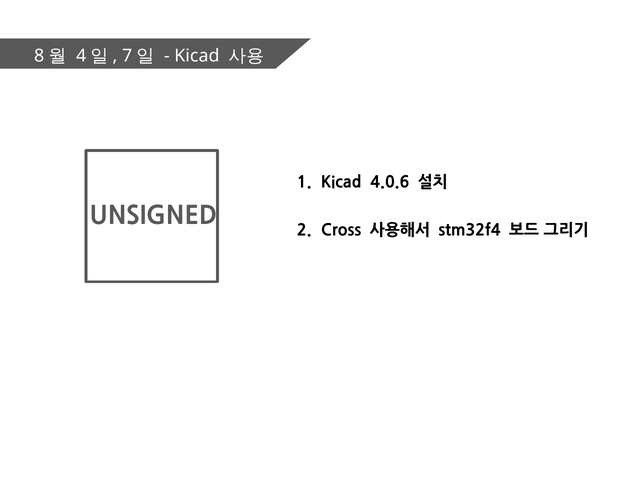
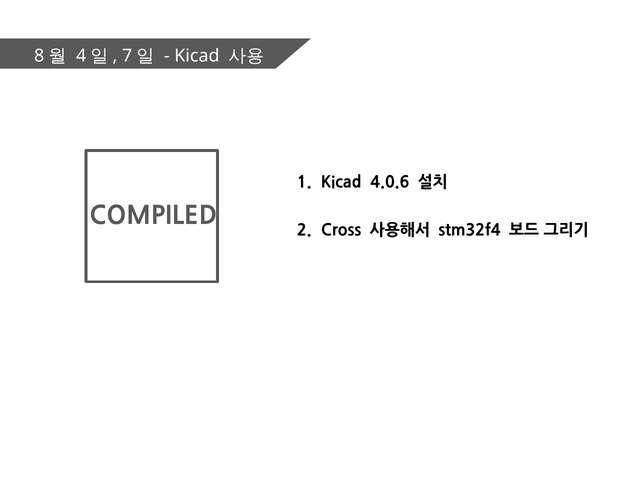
UNSIGNED: UNSIGNED -> COMPILED (153, 216)
